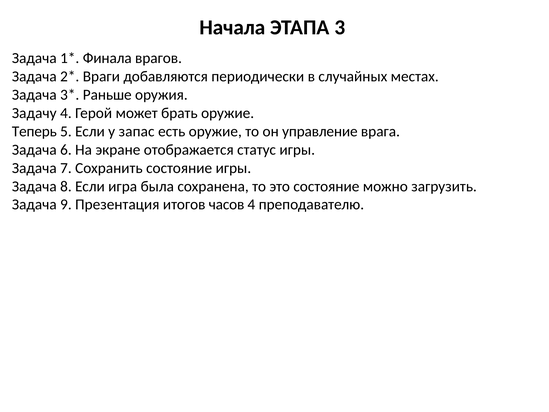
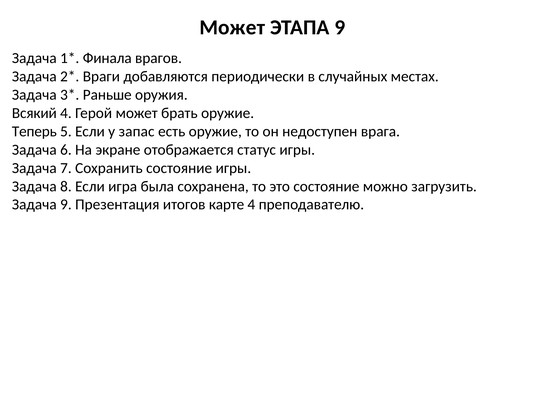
Начала: Начала -> Может (232, 28)
ЭТАПА 3: 3 -> 9 (340, 28)
Задачу: Задачу -> Всякий (34, 113)
управление: управление -> недоступен (320, 131)
часов: часов -> карте (227, 204)
